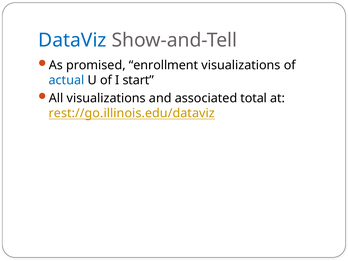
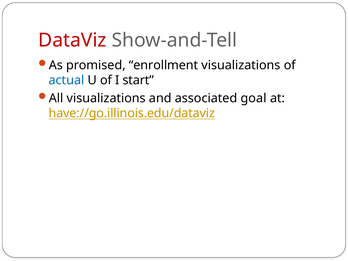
DataViz colour: blue -> red (72, 40)
total: total -> goal (254, 98)
rest://go.illinois.edu/dataviz: rest://go.illinois.edu/dataviz -> have://go.illinois.edu/dataviz (132, 113)
